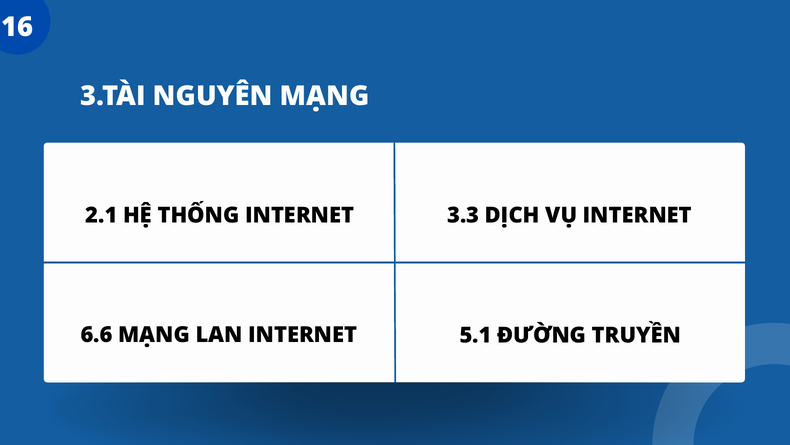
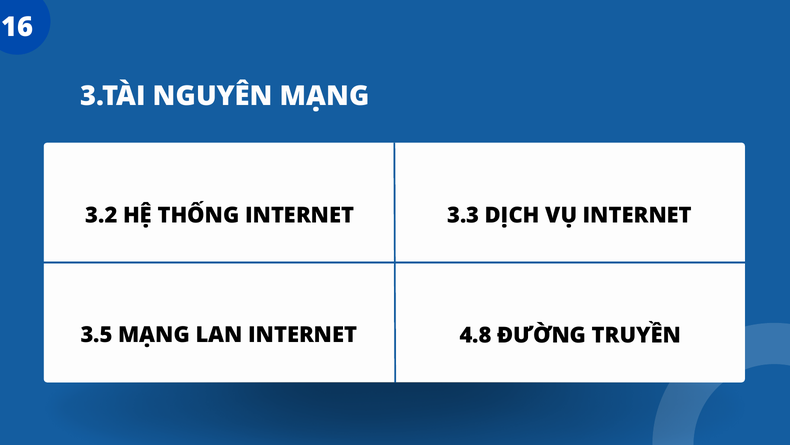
2.1: 2.1 -> 3.2 (101, 215)
6.6: 6.6 -> 3.5 (97, 335)
5.1: 5.1 -> 4.8 (476, 335)
